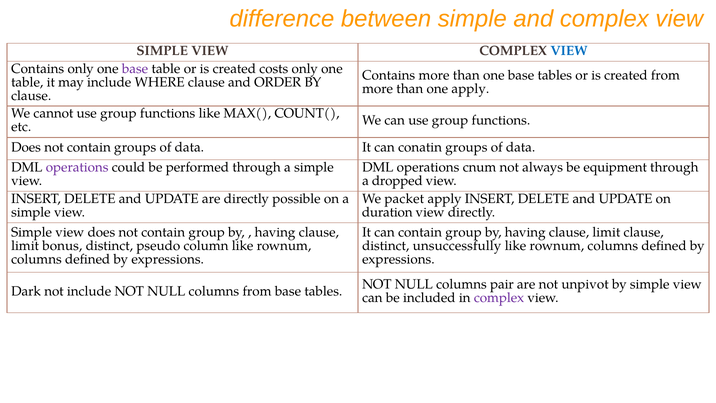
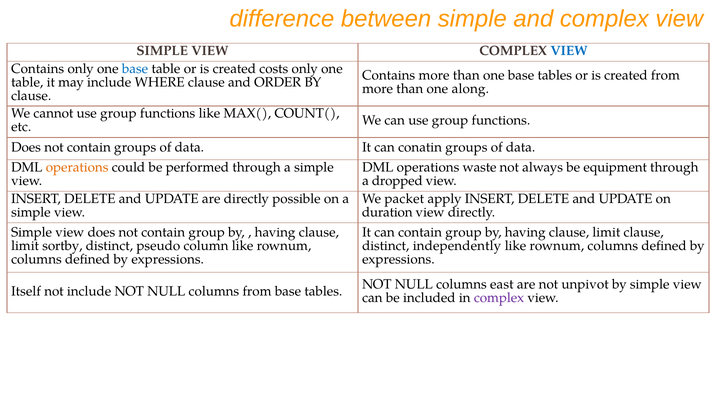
base colour: purple -> blue (135, 69)
one apply: apply -> along (470, 89)
operations colour: purple -> orange (77, 167)
cnum: cnum -> waste (480, 167)
bonus: bonus -> sortby (62, 246)
unsuccessfully: unsuccessfully -> independently (457, 246)
pair: pair -> east (502, 284)
Dark: Dark -> Itself (26, 291)
